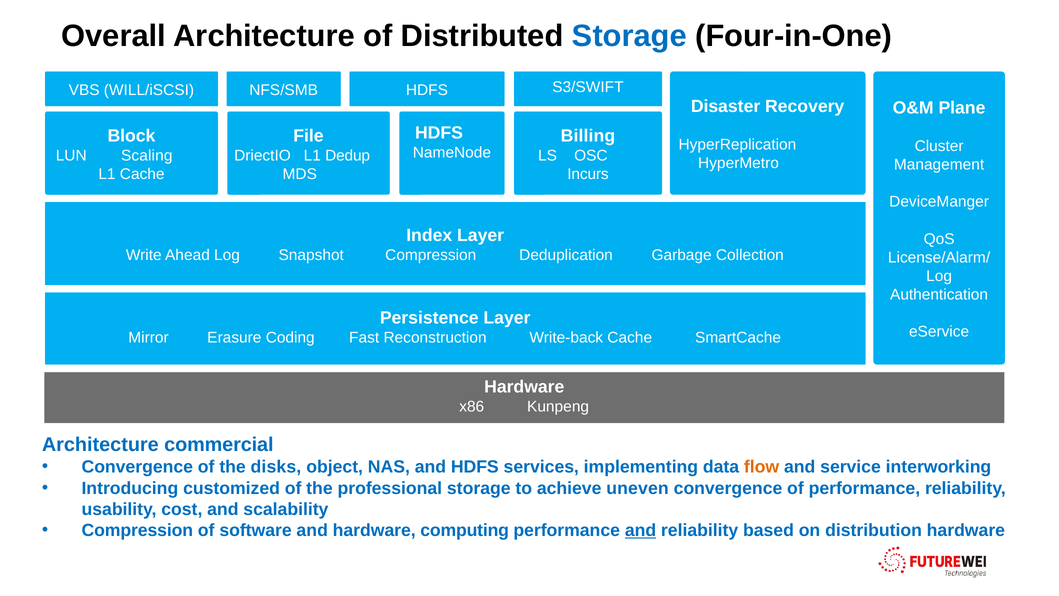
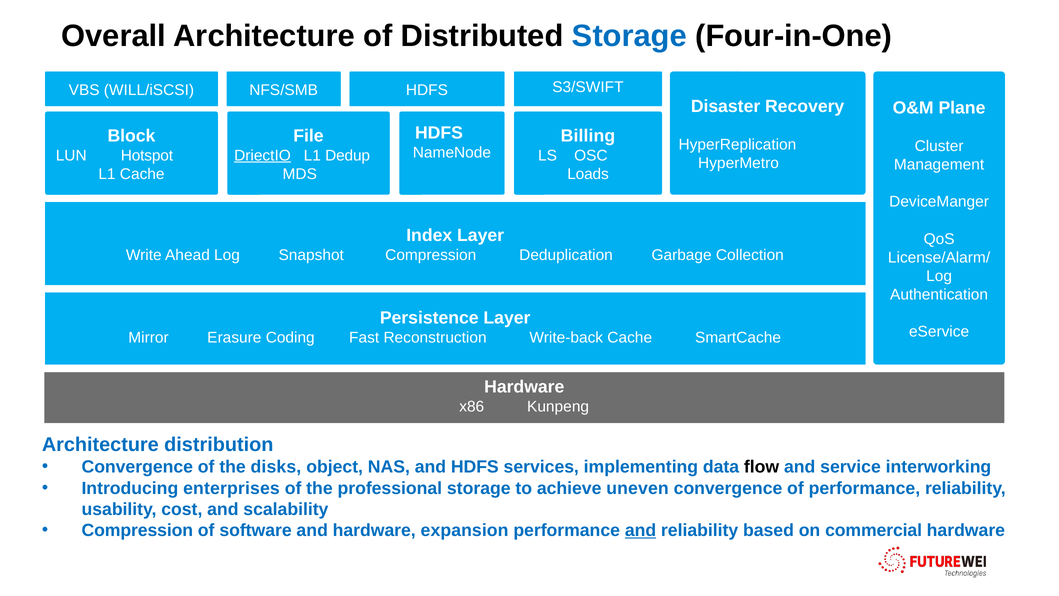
Scaling: Scaling -> Hotspot (147, 155)
DriectIO underline: none -> present (262, 155)
Incurs: Incurs -> Loads (588, 174)
commercial: commercial -> distribution (219, 444)
flow colour: orange -> black (762, 467)
customized: customized -> enterprises (231, 488)
computing: computing -> expansion (465, 530)
distribution: distribution -> commercial (874, 530)
